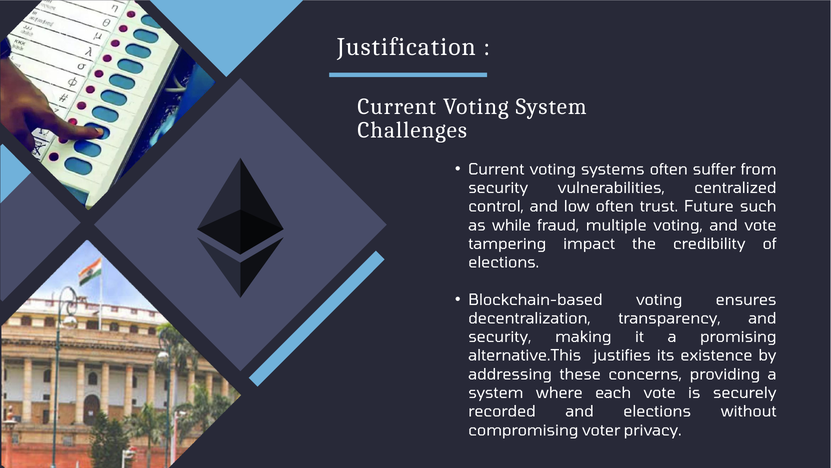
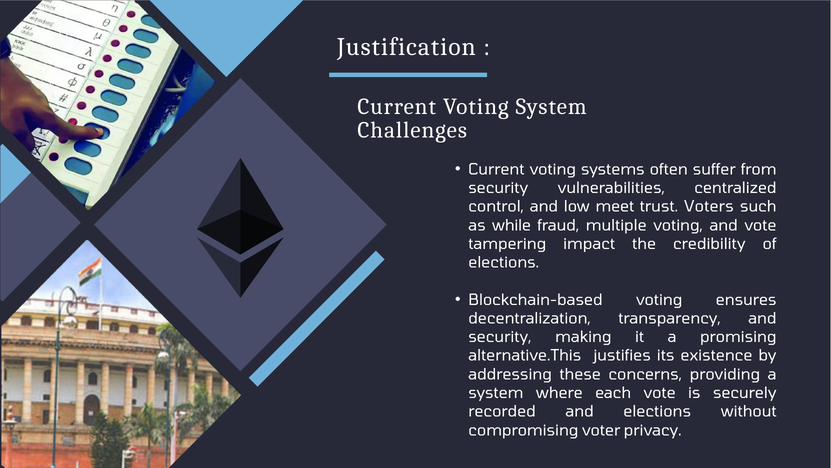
low often: often -> meet (615, 207)
Future: Future -> Voters (709, 207)
